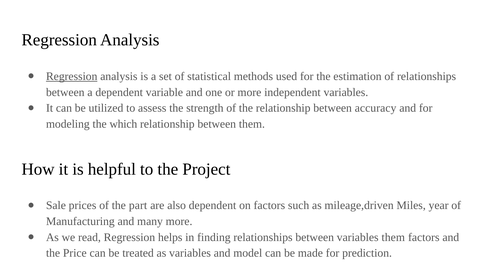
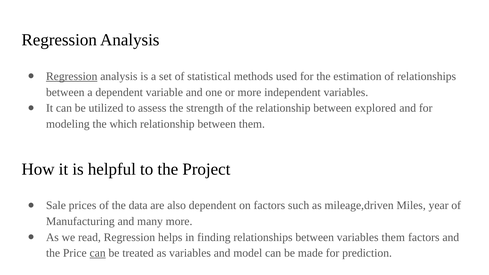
accuracy: accuracy -> explored (376, 108)
part: part -> data (138, 205)
can underline: none -> present (98, 253)
